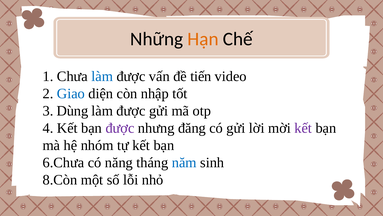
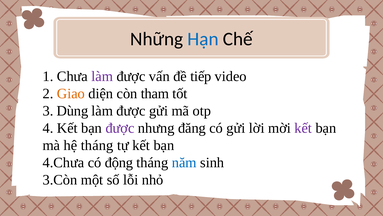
Hạn colour: orange -> blue (203, 39)
làm colour: blue -> purple (102, 76)
tiến: tiến -> tiếp (201, 76)
Giao colour: blue -> orange (71, 93)
nhập: nhập -> tham (155, 93)
hệ nhóm: nhóm -> tháng (97, 145)
6.Chưa: 6.Chưa -> 4.Chưa (63, 162)
năng: năng -> động (119, 162)
8.Còn: 8.Còn -> 3.Còn (60, 179)
